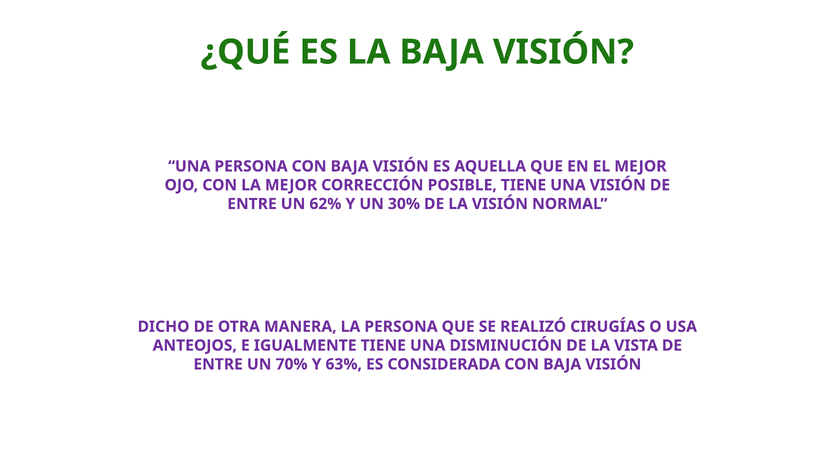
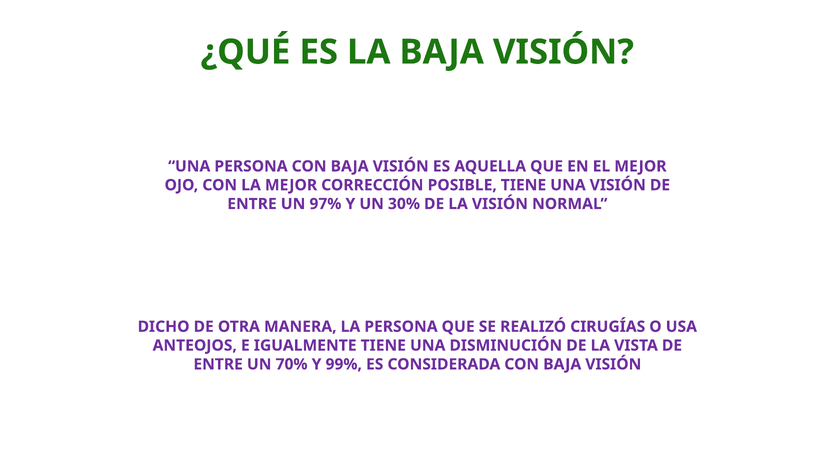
62%: 62% -> 97% (325, 204)
63%: 63% -> 99% (344, 364)
